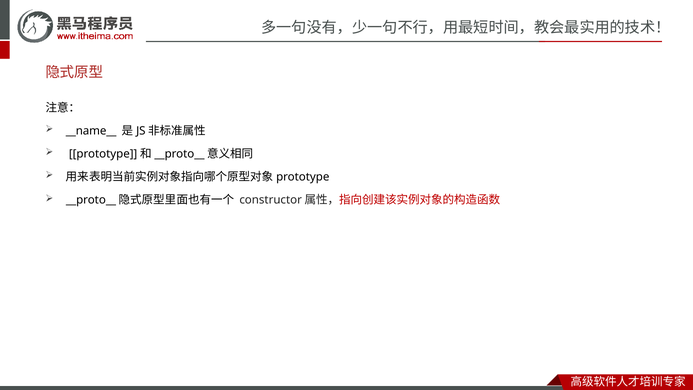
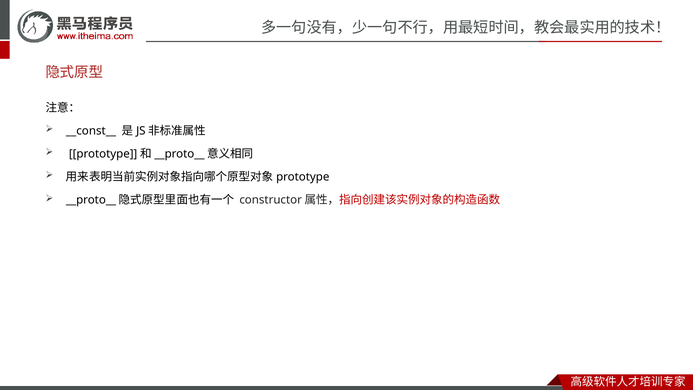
__name__: __name__ -> __const__ (91, 131)
